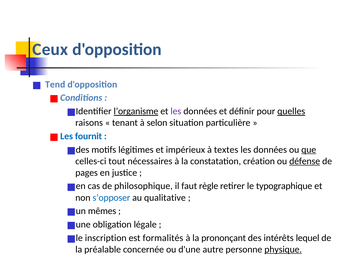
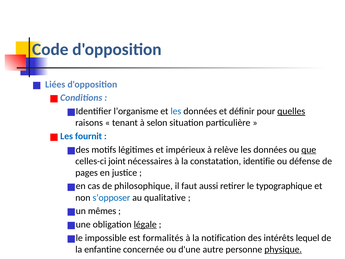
Ceux: Ceux -> Code (50, 49)
Tend: Tend -> Liées (55, 84)
l’organisme underline: present -> none (136, 111)
les colour: purple -> blue (176, 111)
textes: textes -> relève (226, 149)
tout: tout -> joint (117, 161)
création: création -> identifie (259, 161)
défense underline: present -> none (305, 161)
règle: règle -> aussi (209, 186)
légale underline: none -> present (145, 224)
inscription: inscription -> impossible (106, 238)
prononçant: prononçant -> notification (224, 238)
préalable: préalable -> enfantine (103, 249)
